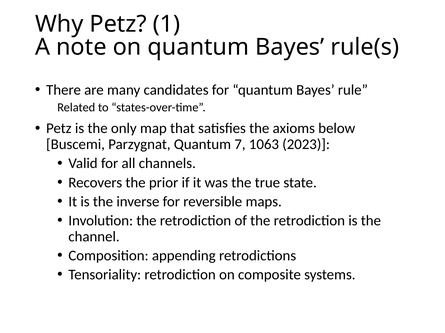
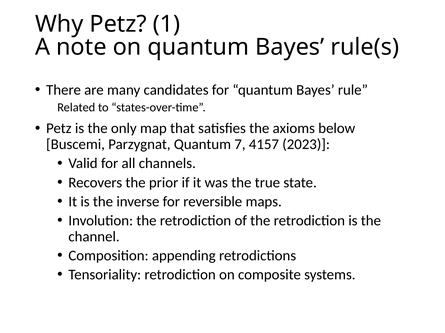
1063: 1063 -> 4157 (264, 145)
